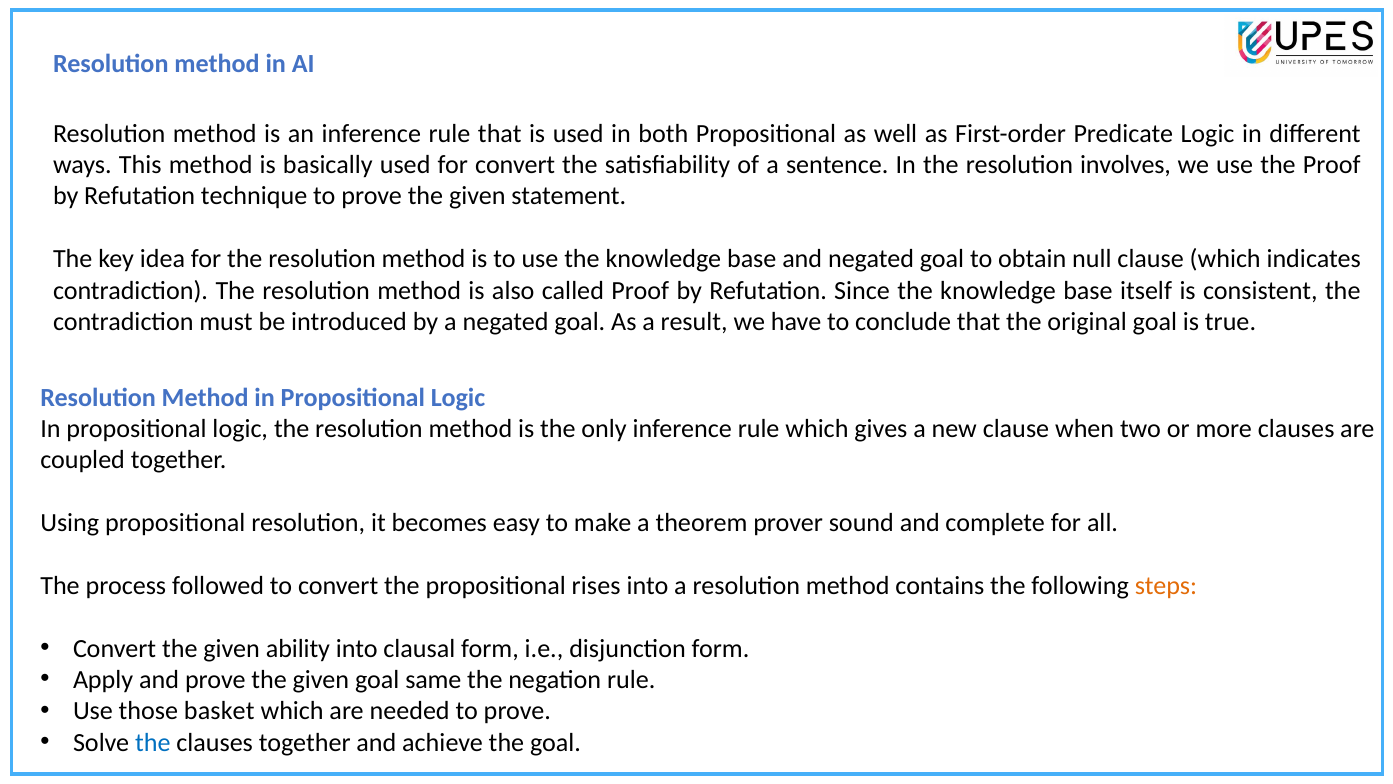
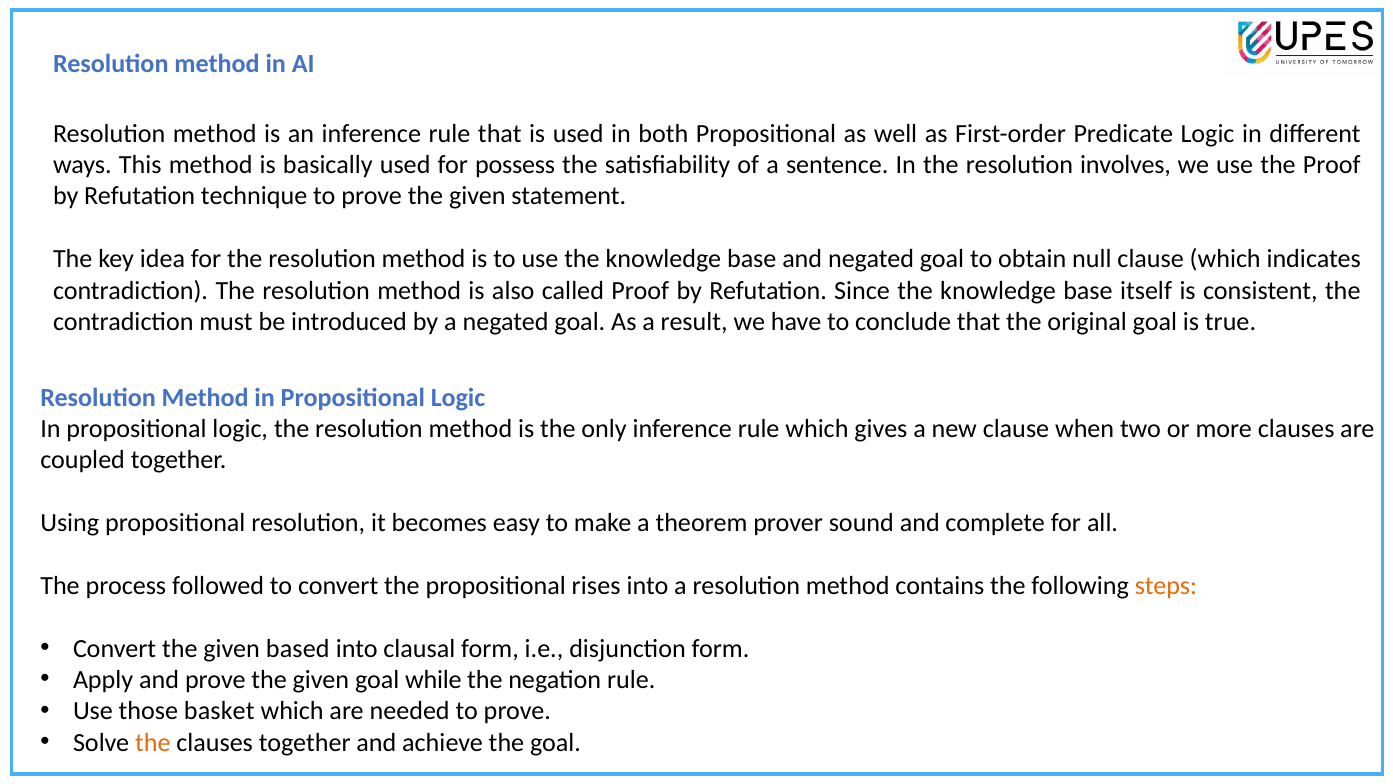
for convert: convert -> possess (515, 165)
ability: ability -> based (298, 648)
same: same -> while (433, 679)
the colour: blue -> orange (153, 742)
